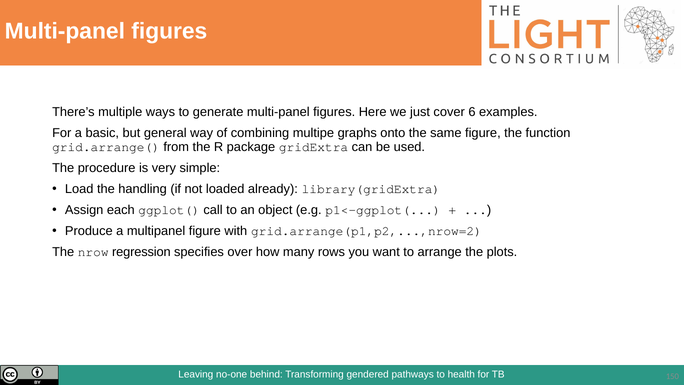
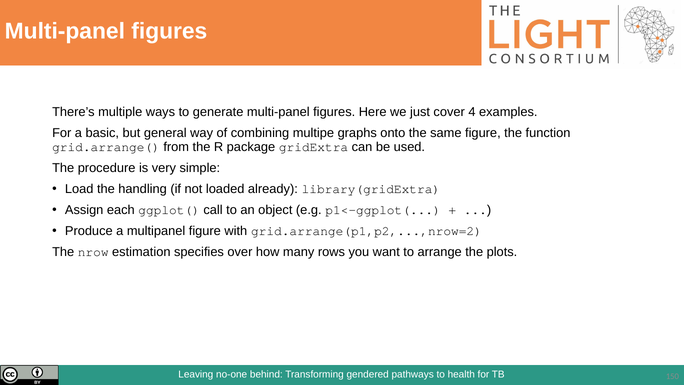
6: 6 -> 4 (472, 112)
regression: regression -> estimation (141, 252)
